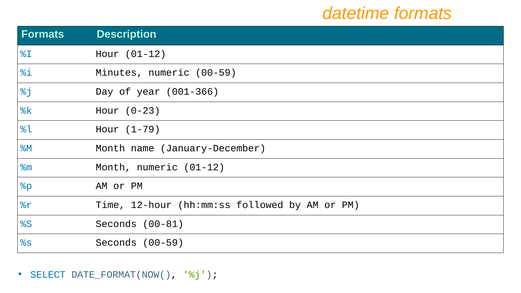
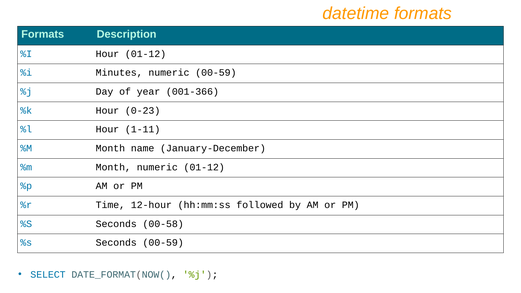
1-79: 1-79 -> 1-11 (143, 129)
00-81: 00-81 -> 00-58 (163, 224)
